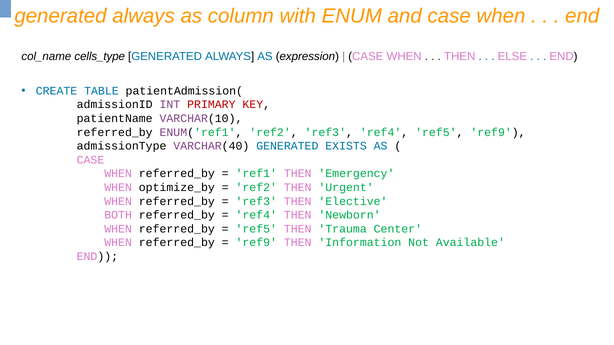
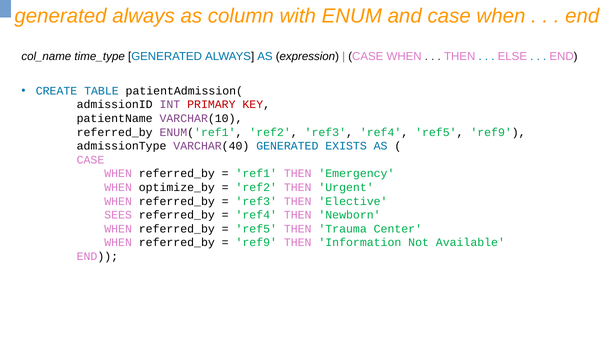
cells_type: cells_type -> time_type (100, 56)
BOTH: BOTH -> SEES (118, 215)
